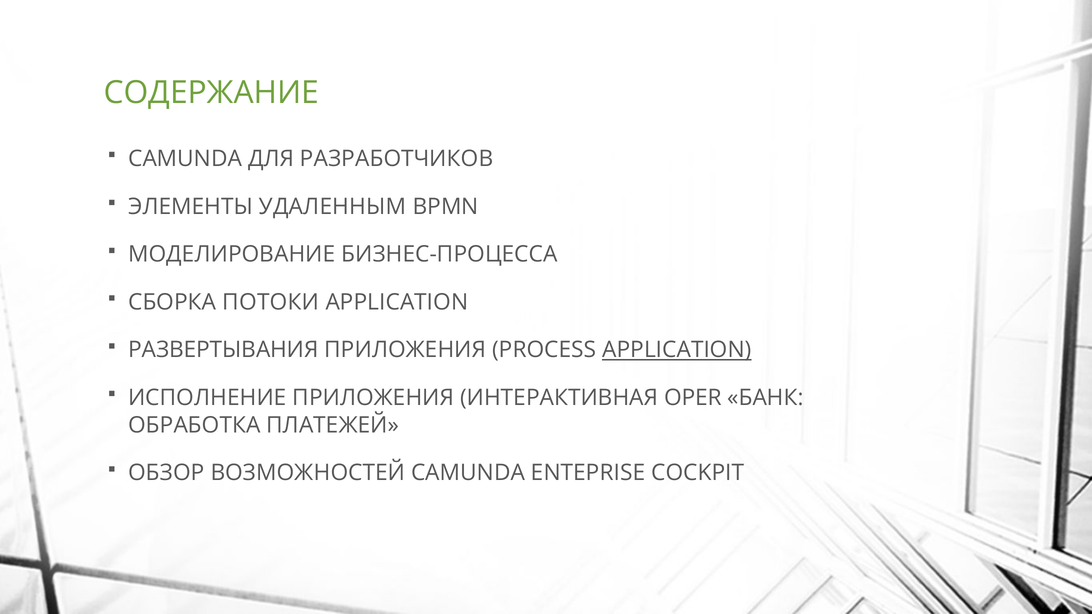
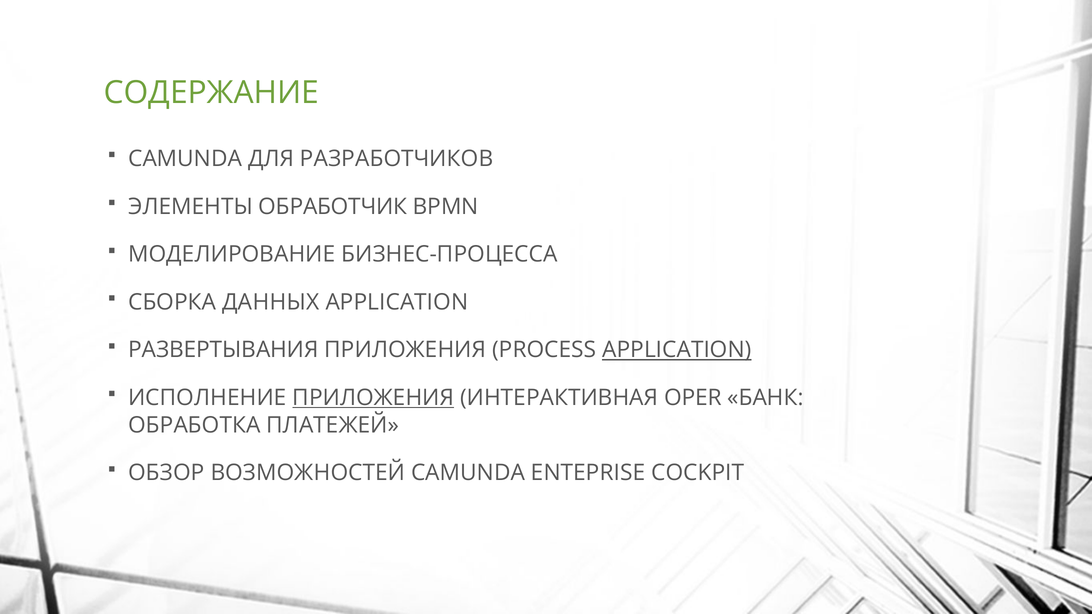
УДАЛЕННЫМ: УДАЛЕННЫМ -> ОБРАБОТЧИК (333, 207)
ПОТОКИ: ПОТОКИ -> ДАННЫХ (271, 302)
ПРИЛОЖЕНИЯ underline: none -> present (373, 398)
